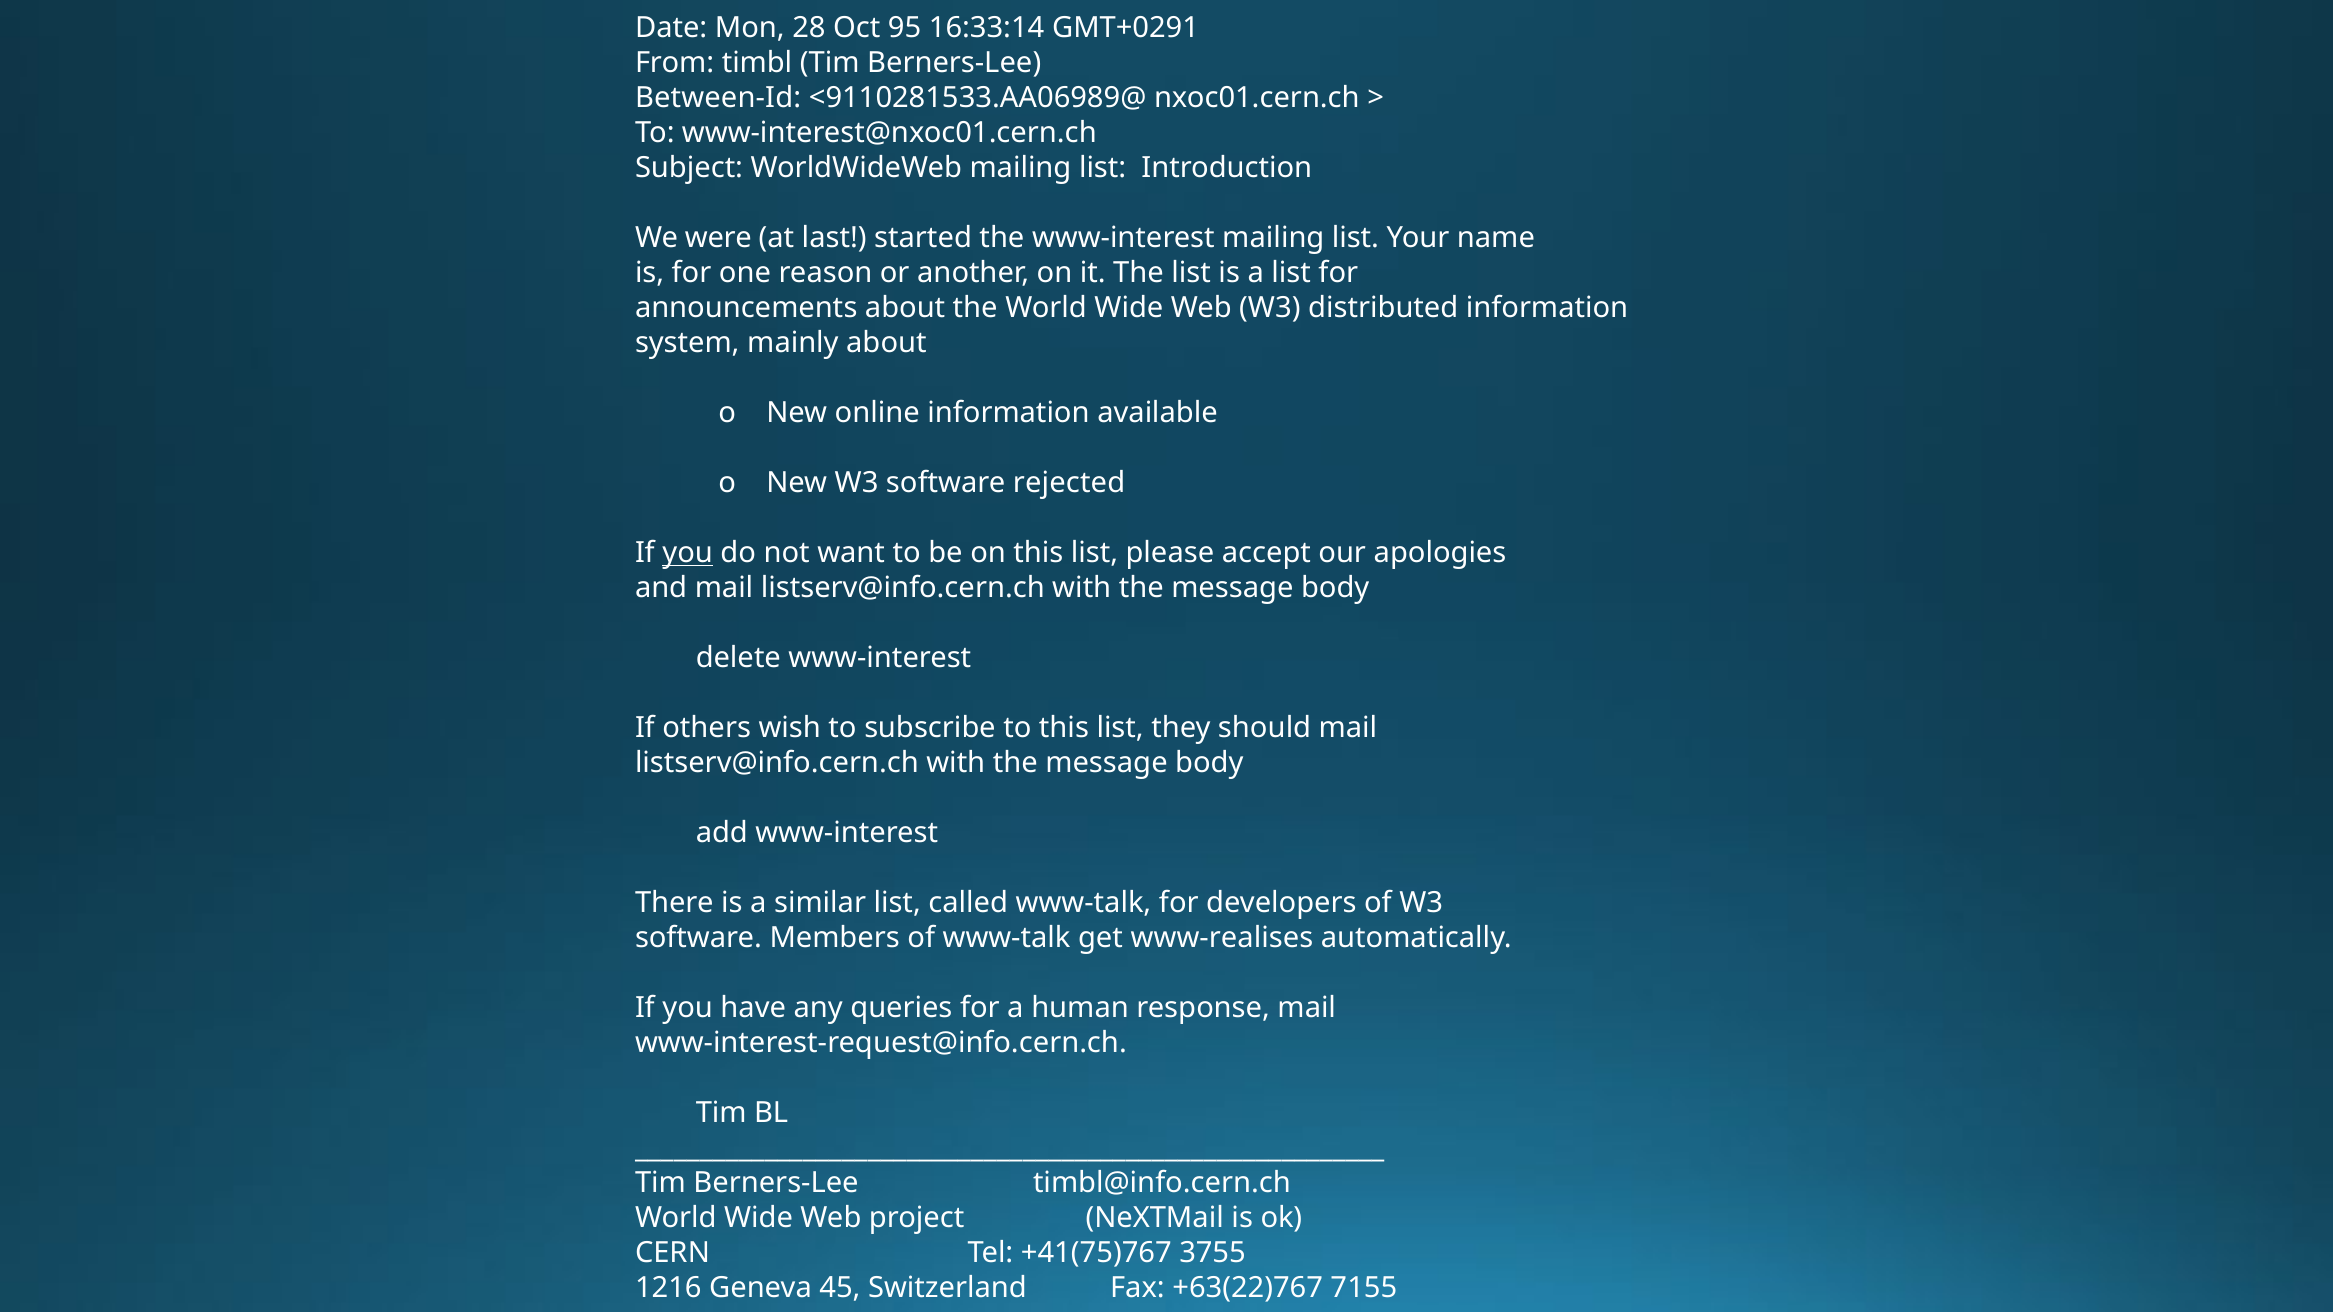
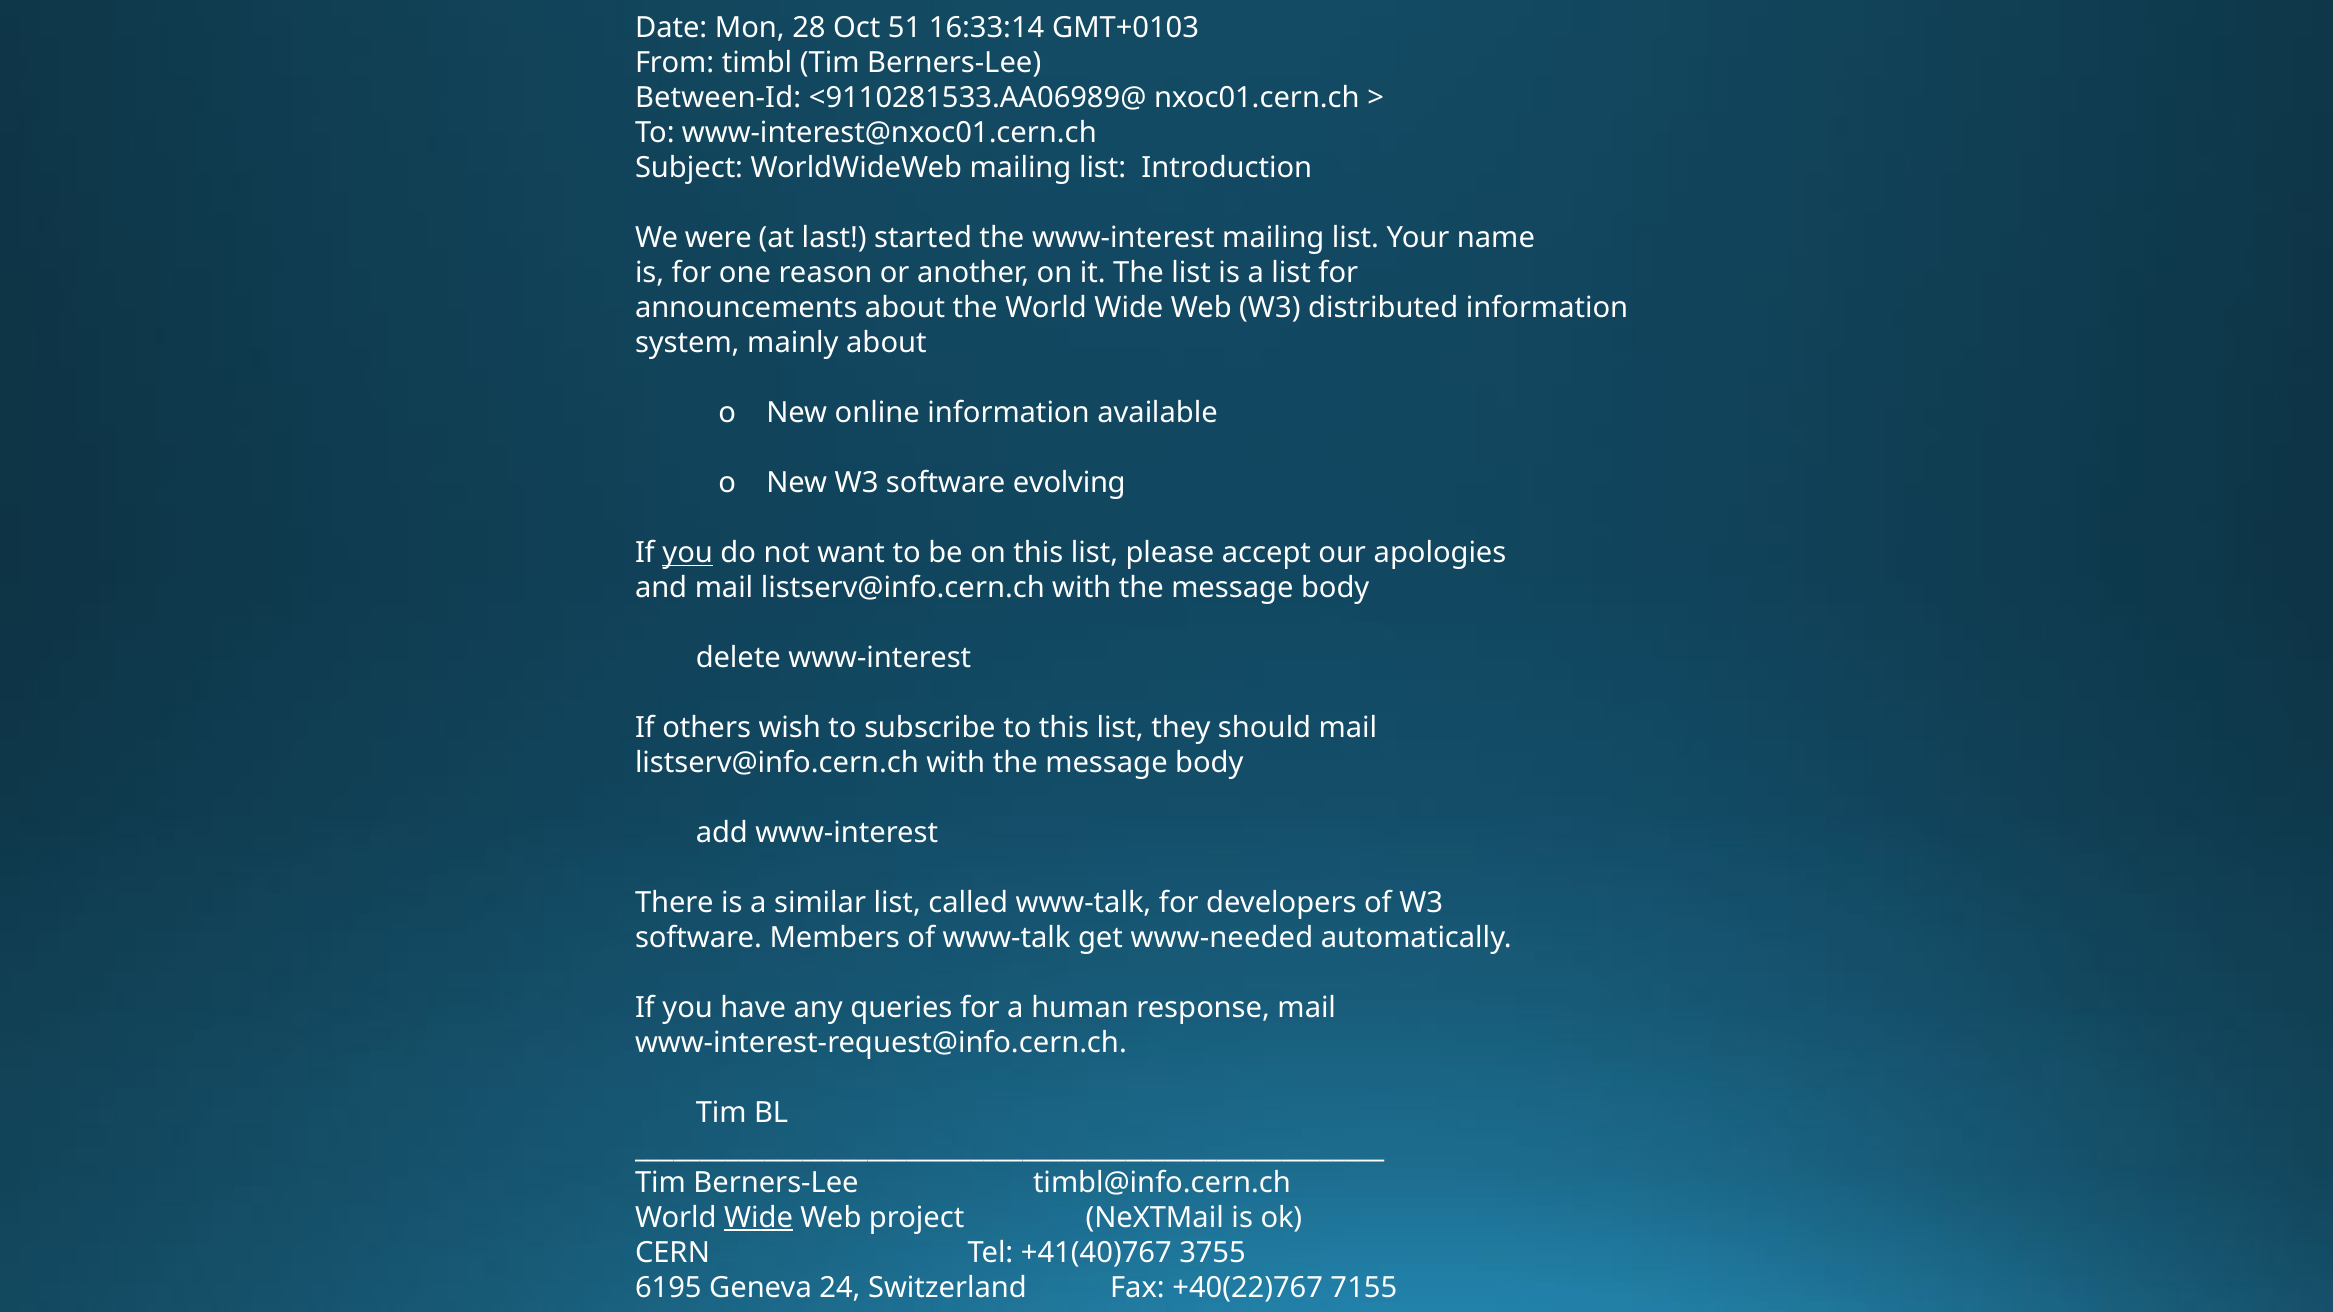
95: 95 -> 51 (905, 28)
GMT+0291: GMT+0291 -> GMT+0103 (1126, 28)
rejected: rejected -> evolving (1069, 483)
www-realises: www-realises -> www-needed (1222, 938)
Wide underline: none -> present (759, 1218)
+41(75)767: +41(75)767 -> +41(40)767 (1096, 1253)
1216: 1216 -> 6195 (668, 1288)
45: 45 -> 24 (840, 1288)
+63(22)767: +63(22)767 -> +40(22)767 (1248, 1288)
